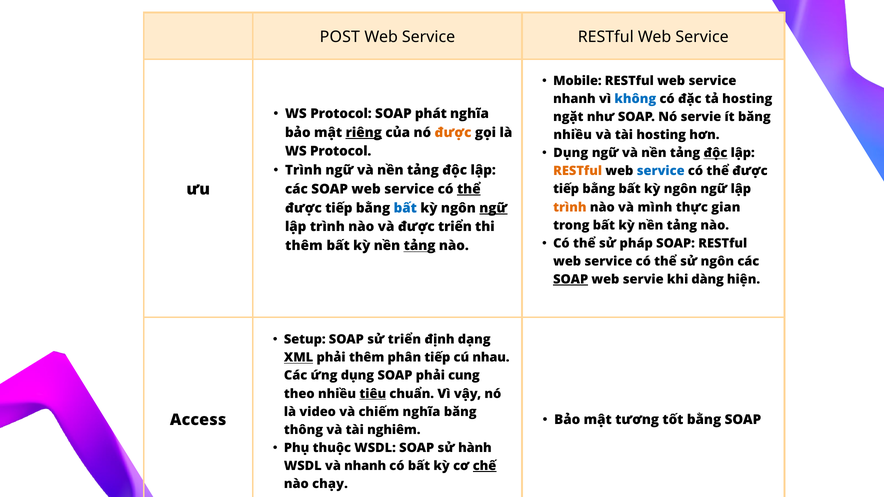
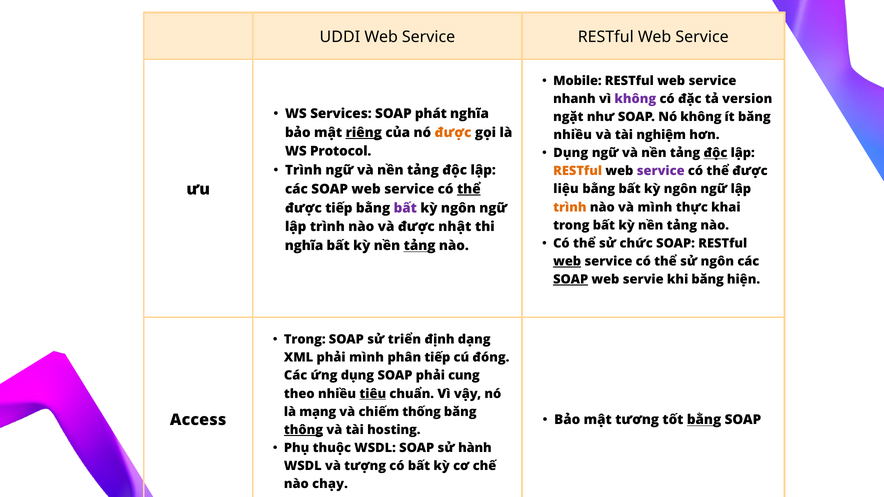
POST: POST -> UDDI (340, 37)
không colour: blue -> purple (635, 99)
tả hosting: hosting -> version (747, 99)
Protocol: Protocol -> Services (341, 114)
Nó servie: servie -> không (701, 117)
tài hosting: hosting -> nghiệm (661, 135)
service colour: blue -> purple (661, 171)
tiếp: tiếp -> liệu (566, 189)
gian: gian -> khai (726, 207)
bất colour: blue -> purple (405, 208)
ngữ underline: present -> none (493, 208)
được triển: triển -> nhật (455, 227)
pháp: pháp -> chức (636, 243)
thêm: thêm -> nghĩa (304, 246)
web underline: none -> present (567, 262)
khi dàng: dàng -> băng (708, 280)
Setup: Setup -> Trong (305, 340)
XML underline: present -> none (299, 358)
phải thêm: thêm -> mình (367, 358)
nhau: nhau -> đóng (491, 358)
video: video -> mạng (318, 412)
chiếm nghĩa: nghĩa -> thống (422, 412)
bằng underline: none -> present (704, 420)
thông underline: none -> present (304, 430)
nghiêm: nghiêm -> hosting (394, 430)
và nhanh: nhanh -> tượng (365, 466)
chế underline: present -> none (485, 466)
